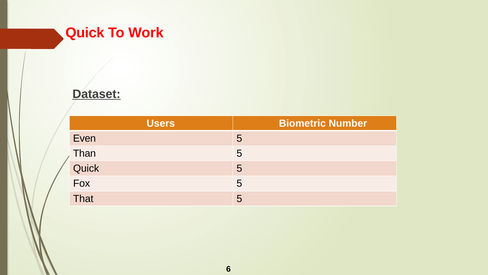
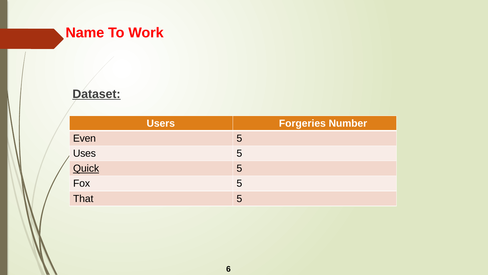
Quick: Quick -> Name (85, 33)
Biometric: Biometric -> Forgeries (302, 123)
Than: Than -> Uses (84, 153)
Quick underline: none -> present (86, 168)
